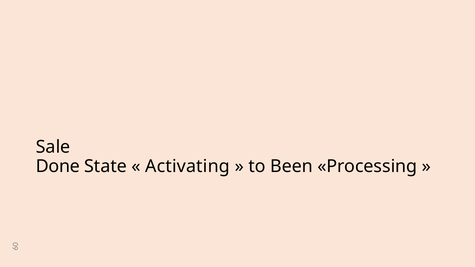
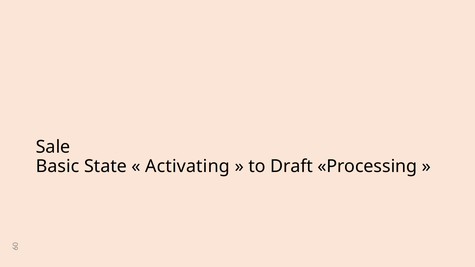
Done: Done -> Basic (58, 166)
Been: Been -> Draft (292, 166)
